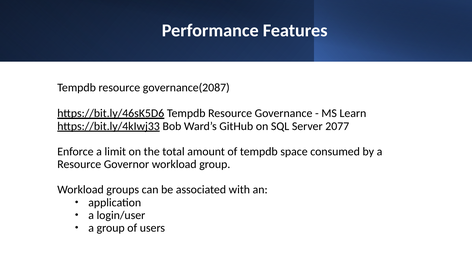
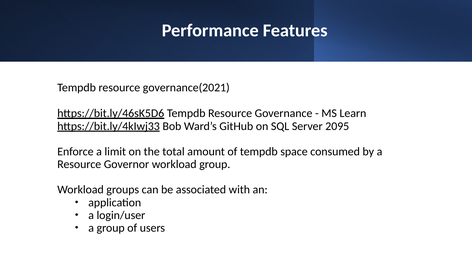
governance(2087: governance(2087 -> governance(2021 (186, 88)
2077: 2077 -> 2095 (337, 126)
